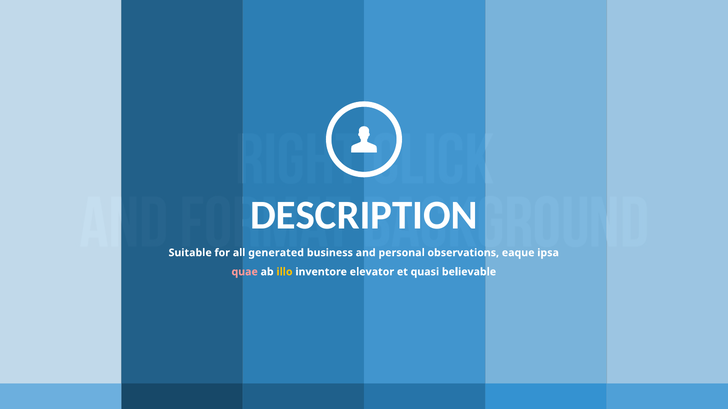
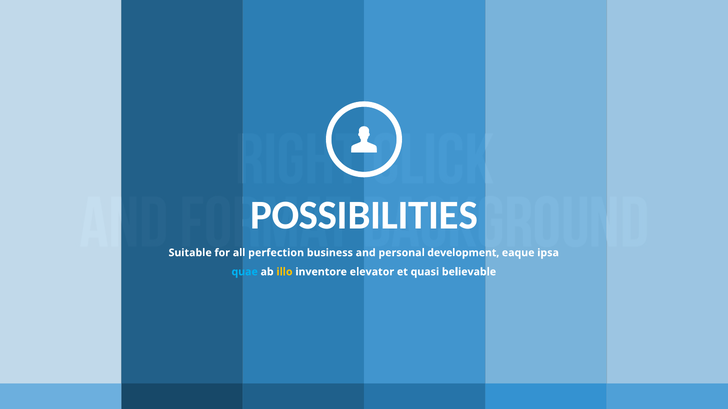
DESCRIPTION: DESCRIPTION -> POSSIBILITIES (364, 215)
generated: generated -> perfection (276, 253)
observations: observations -> development (463, 253)
quae colour: pink -> light blue (245, 272)
